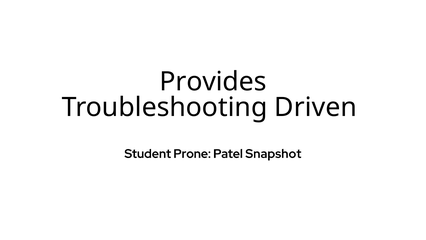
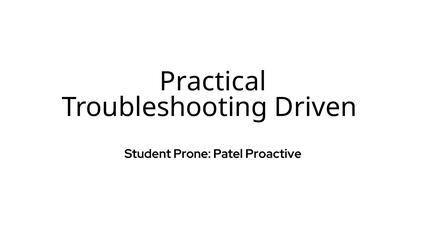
Provides: Provides -> Practical (213, 82)
Snapshot: Snapshot -> Proactive (273, 154)
